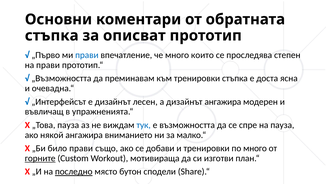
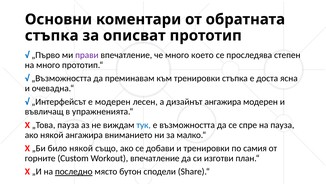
прави colour: blue -> purple (87, 55)
които: които -> което (202, 55)
на прави: прави -> много (48, 65)
е дизайнът: дизайнът -> модерен (113, 101)
било прави: прави -> някой (81, 148)
по много: много -> самия (255, 148)
горните underline: present -> none (40, 158)
Workout мотивираща: мотивираща -> впечатление (155, 158)
